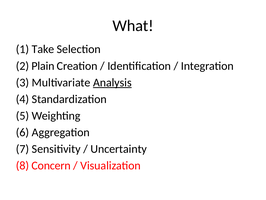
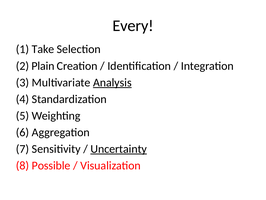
What: What -> Every (133, 26)
Uncertainty underline: none -> present (119, 149)
Concern: Concern -> Possible (51, 165)
